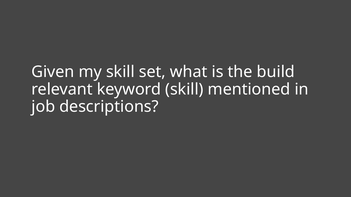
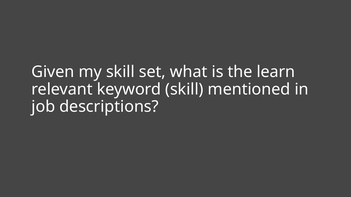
build: build -> learn (276, 72)
